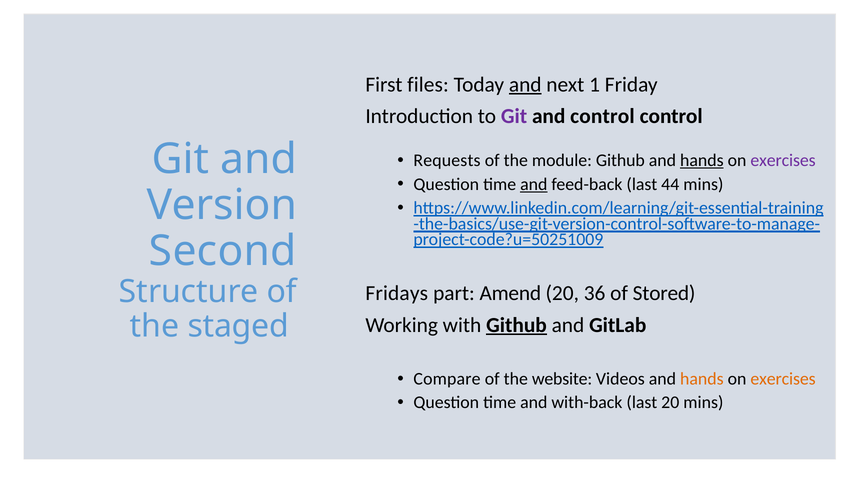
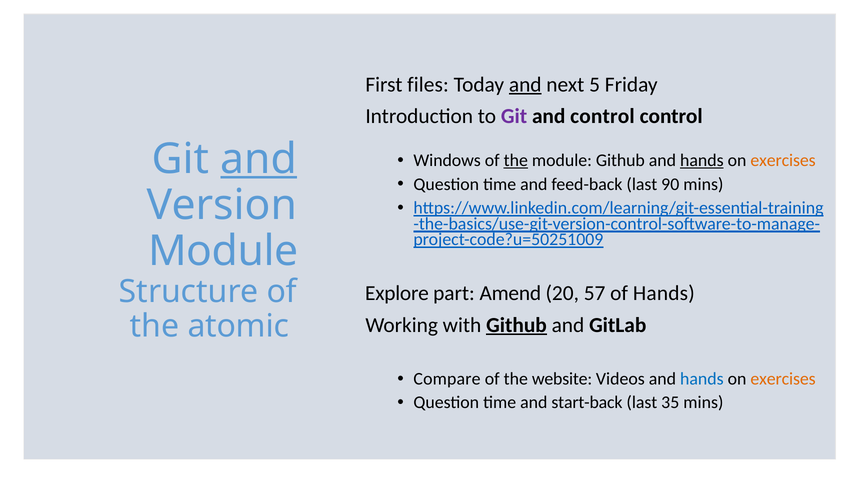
1: 1 -> 5 (595, 85)
and underline: none -> present (259, 159)
Requests: Requests -> Windows (447, 161)
the underline: none -> present (516, 161)
exercises colour: purple -> orange (783, 161)
and underline: present -> none (534, 184)
44: 44 -> 90 (670, 184)
Second: Second -> Module (223, 251)
Fridays: Fridays -> Explore (397, 293)
36: 36 -> 57 (595, 293)
of Stored: Stored -> Hands (664, 293)
staged: staged -> atomic (238, 326)
hands colour: orange -> blue (702, 379)
with-back: with-back -> start-back (587, 403)
last 20: 20 -> 35 (670, 403)
